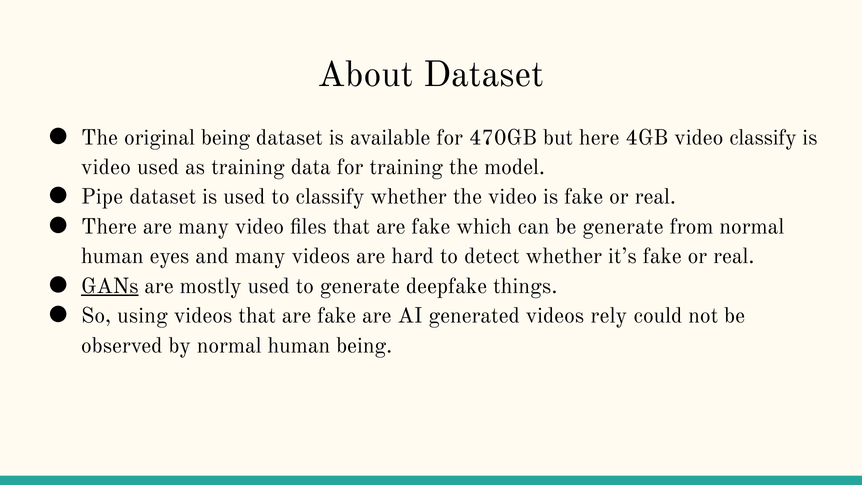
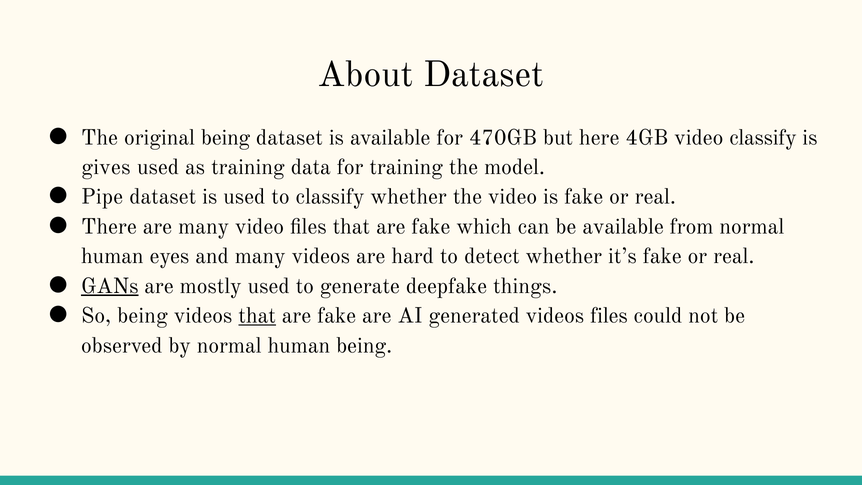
video: video -> gives (106, 167)
be generate: generate -> available (623, 227)
So using: using -> being (142, 316)
that underline: none -> present (257, 316)
videos rely: rely -> files (609, 316)
